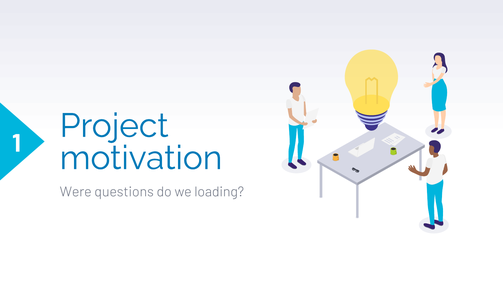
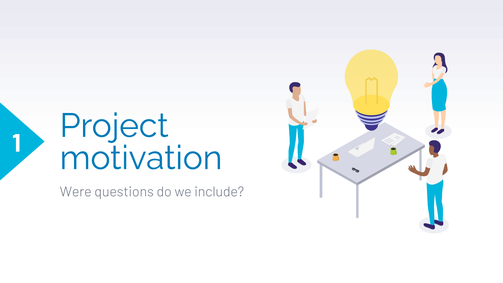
loading: loading -> include (219, 192)
